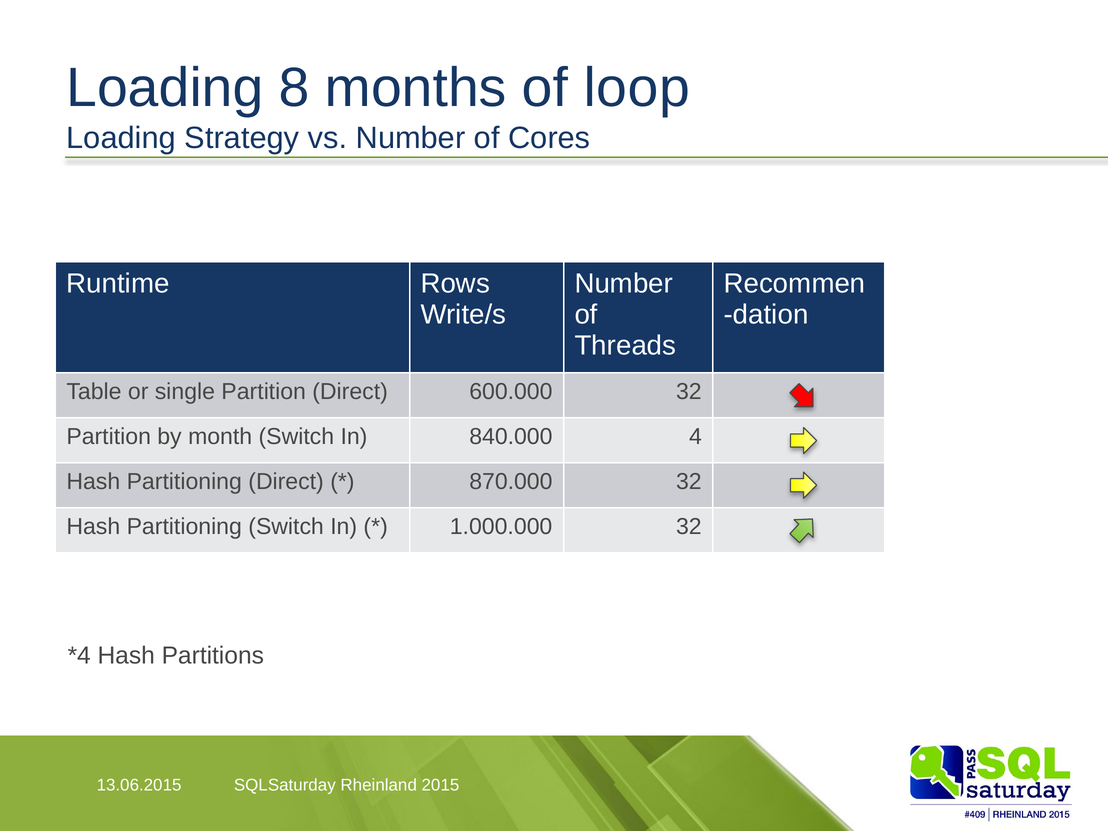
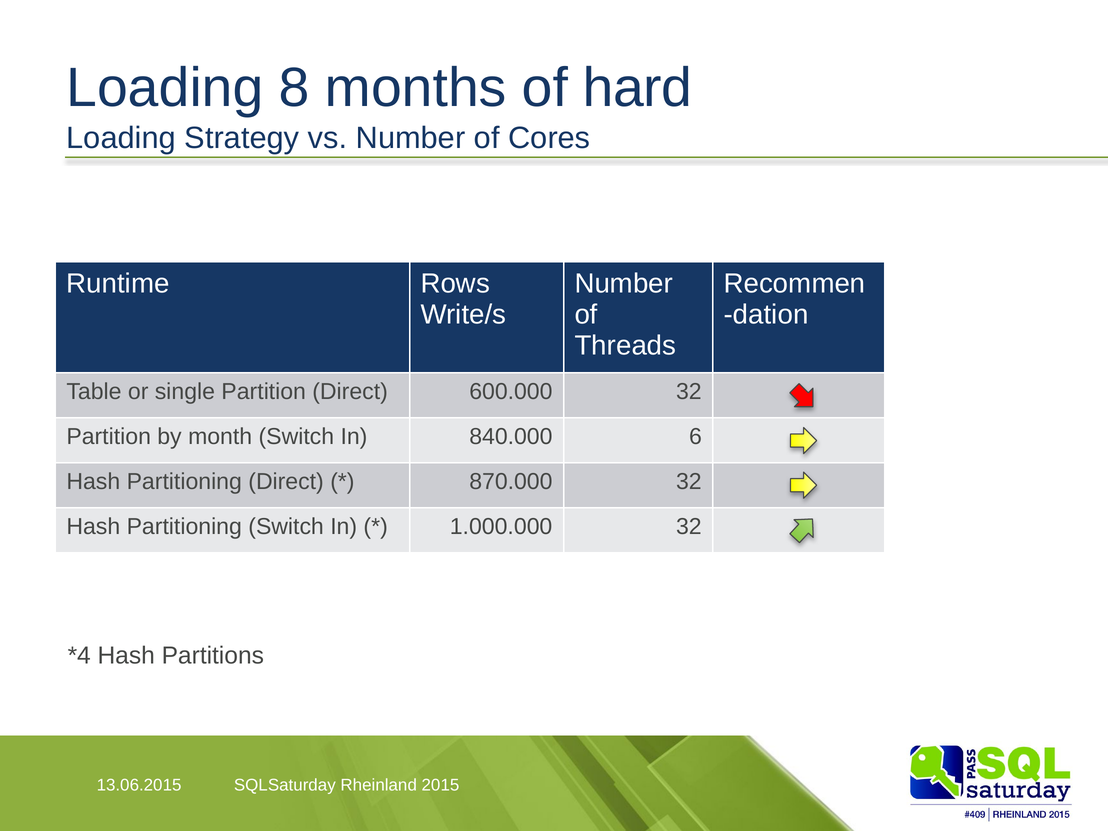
loop: loop -> hard (637, 88)
4: 4 -> 6 (695, 437)
